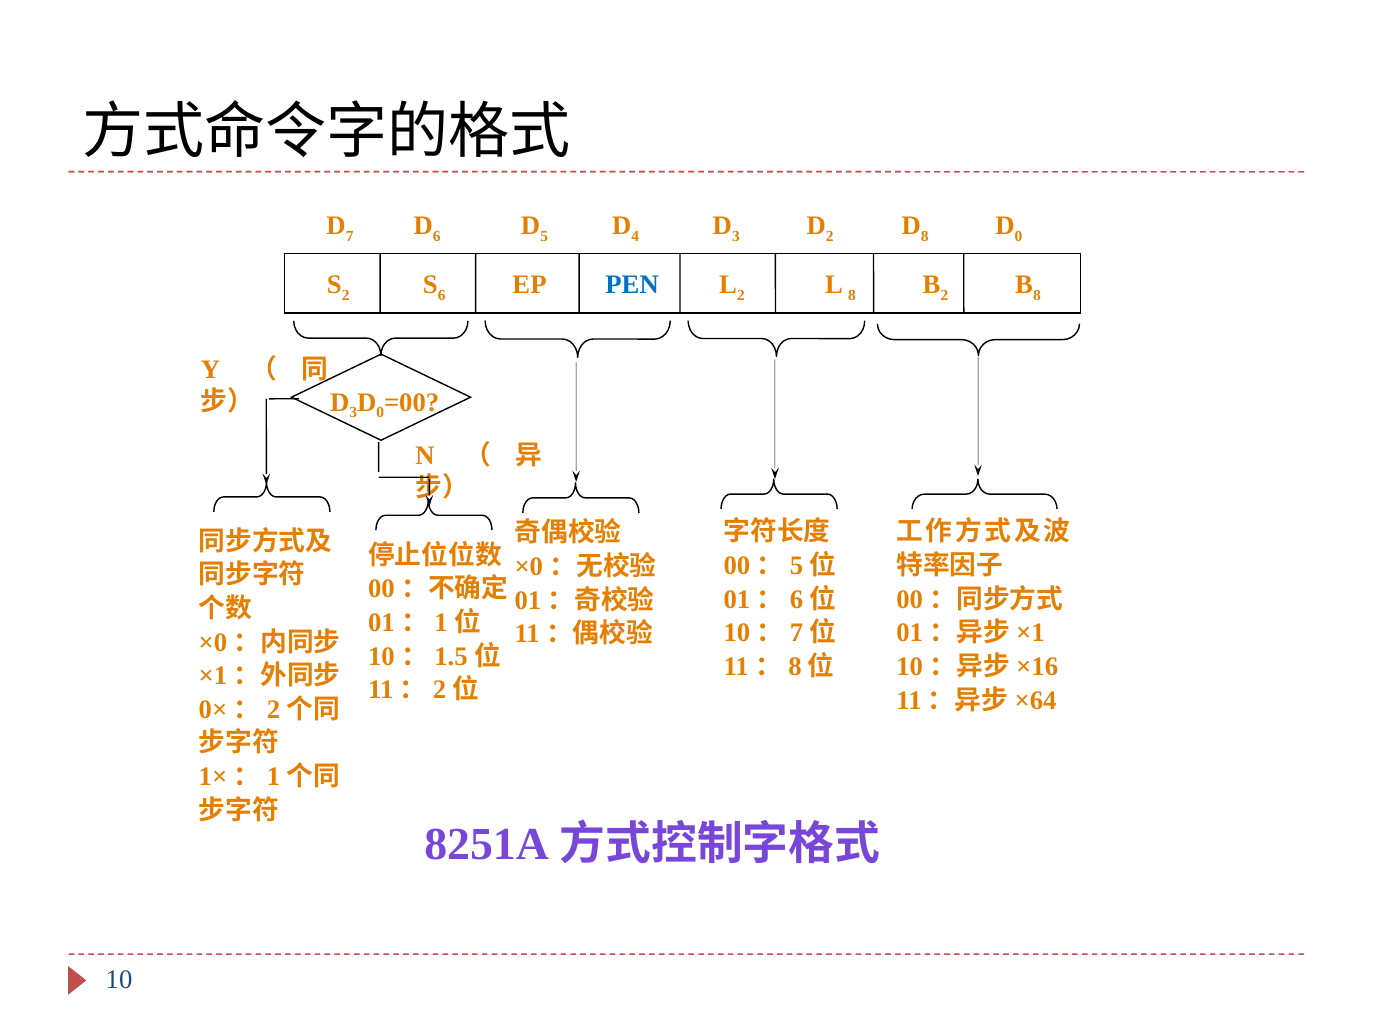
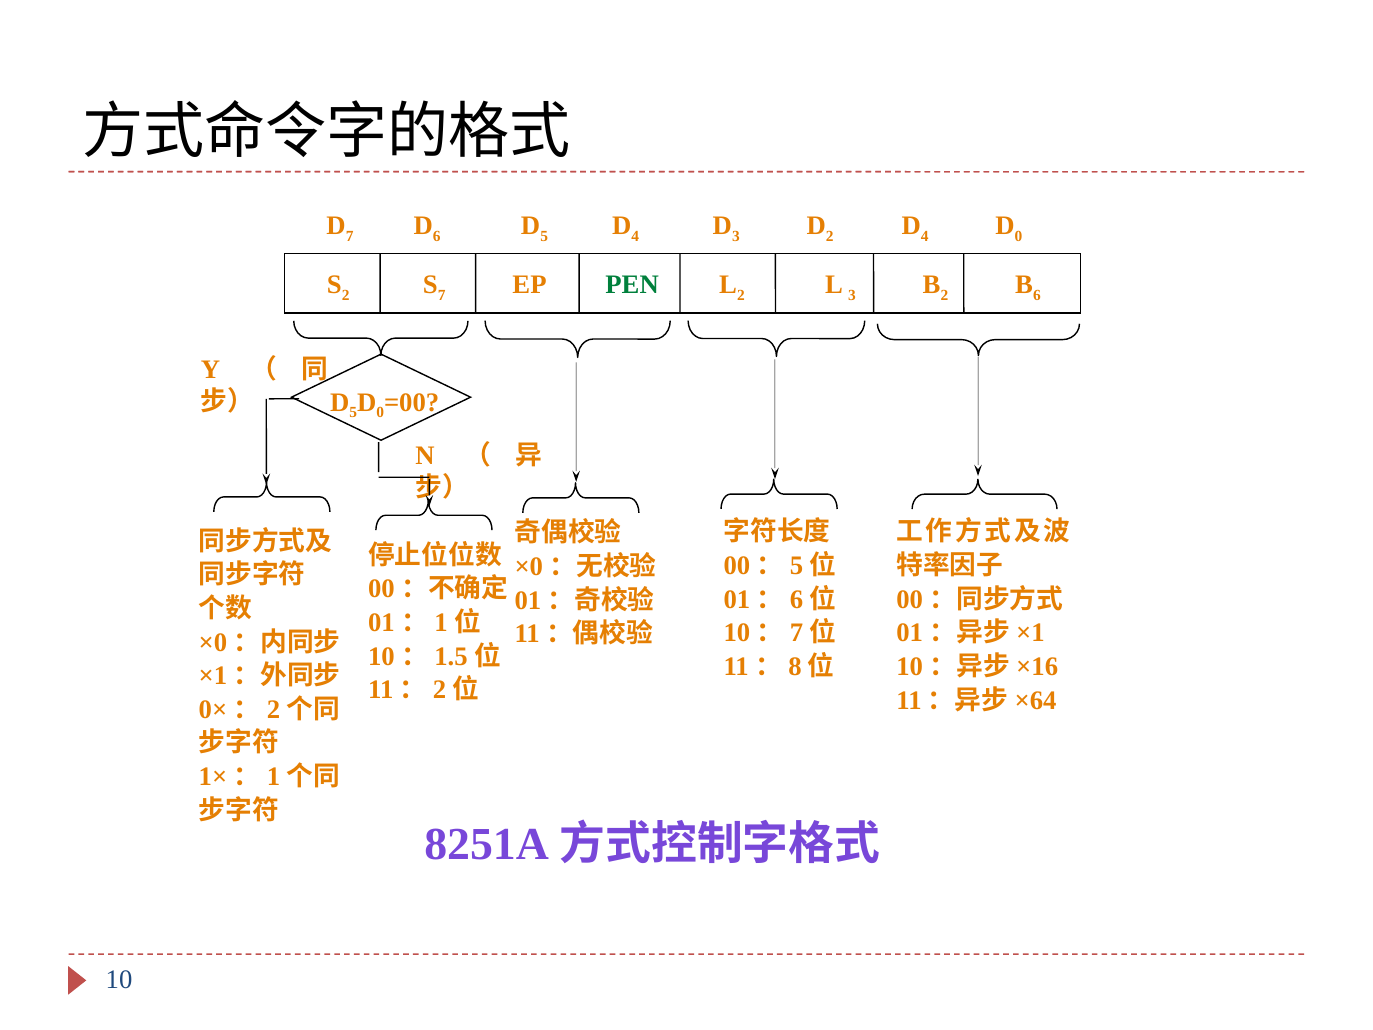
8: 8 -> 4 (925, 236)
6: 6 -> 7 (442, 295)
PEN colour: blue -> green (632, 285)
L 8: 8 -> 3 (852, 295)
8: 8 -> 6 (1037, 295)
3: 3 -> 5 (353, 412)
